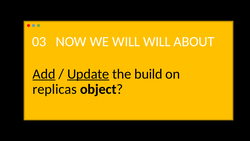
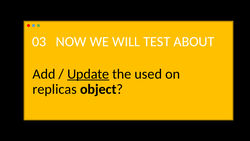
WILL WILL: WILL -> TEST (157, 41)
Add underline: present -> none (44, 74)
build: build -> used (148, 74)
